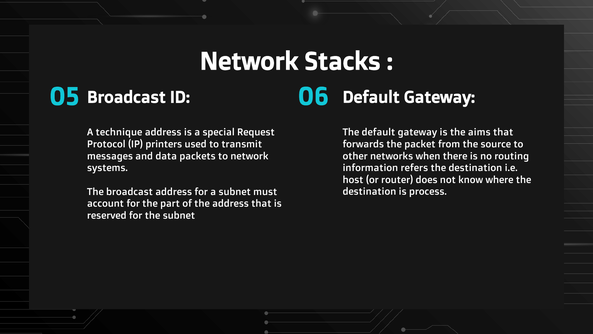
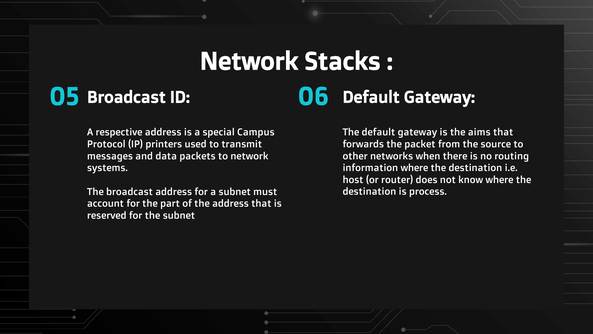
technique: technique -> respective (119, 132)
Request: Request -> Campus (256, 132)
information refers: refers -> where (414, 168)
